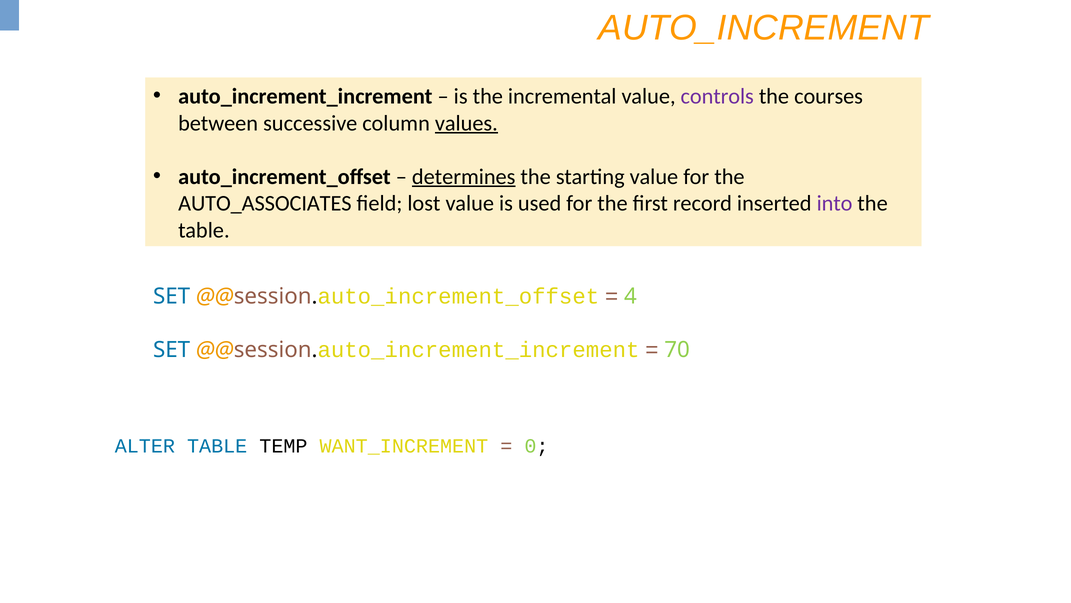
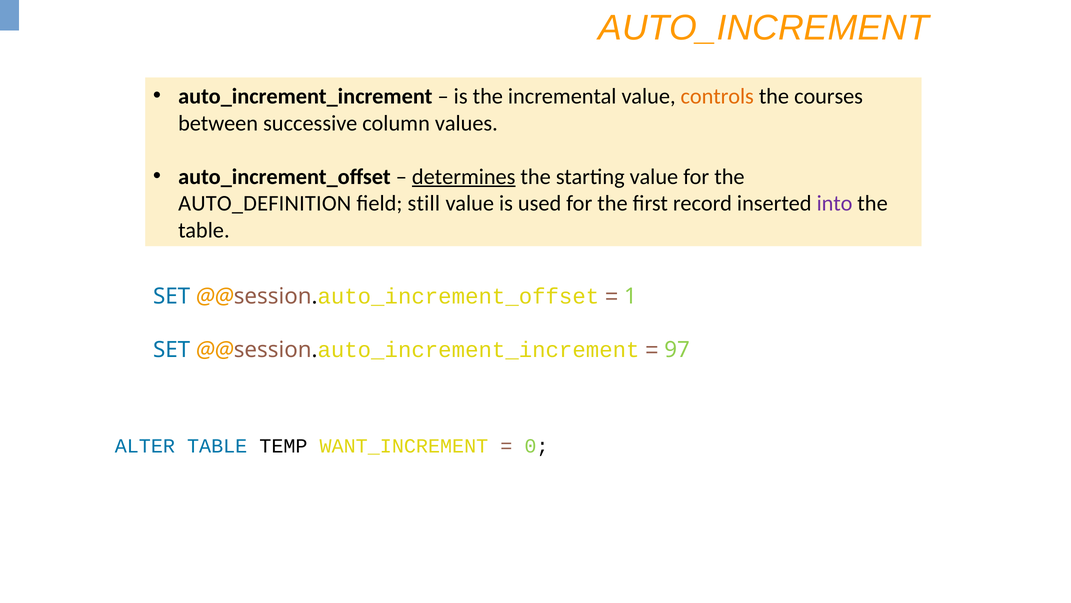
controls colour: purple -> orange (717, 96)
values underline: present -> none (466, 123)
AUTO_ASSOCIATES: AUTO_ASSOCIATES -> AUTO_DEFINITION (265, 203)
lost: lost -> still (424, 203)
4: 4 -> 1 (630, 296)
70: 70 -> 97 (677, 350)
